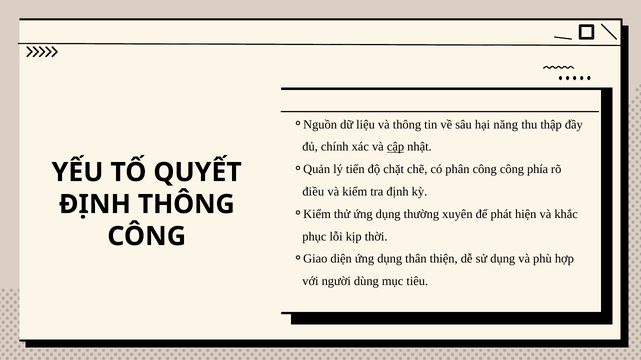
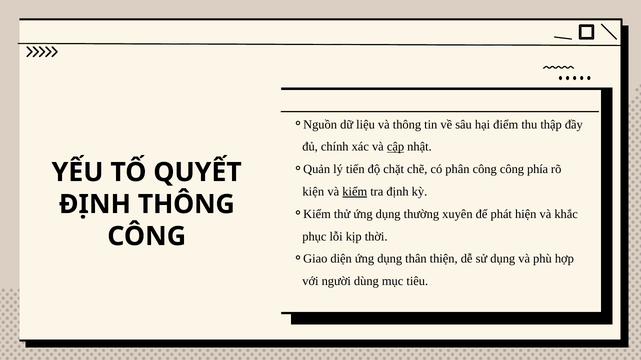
năng: năng -> điểm (506, 125)
điều: điều -> kiện (313, 192)
kiểm underline: none -> present (355, 192)
